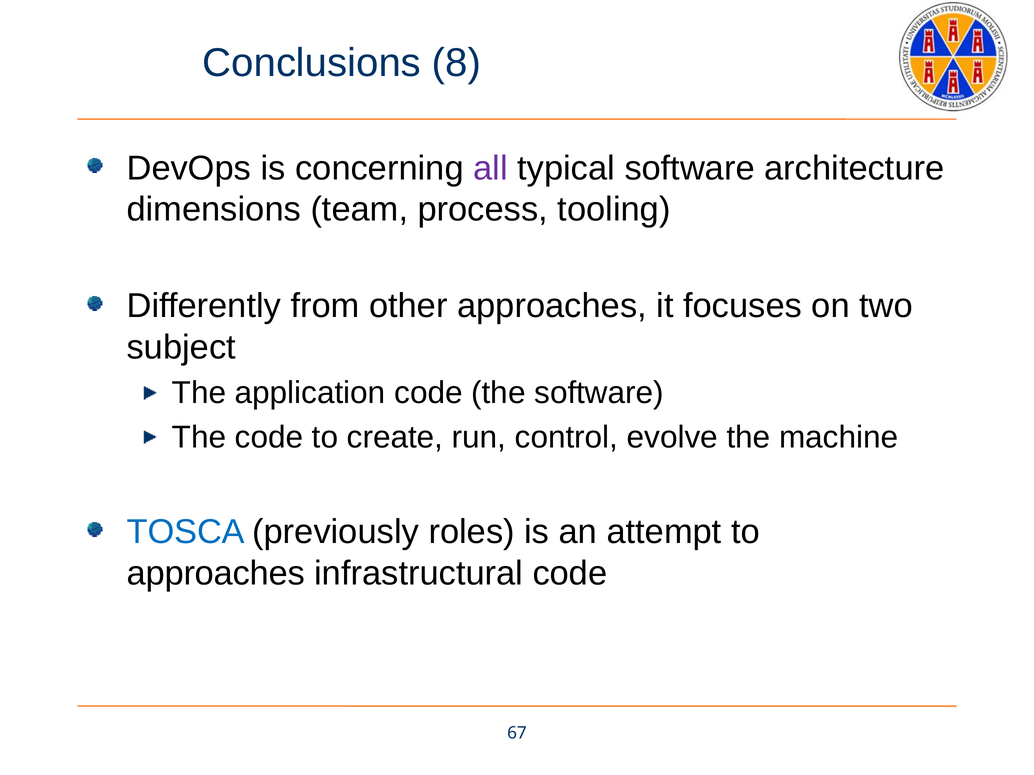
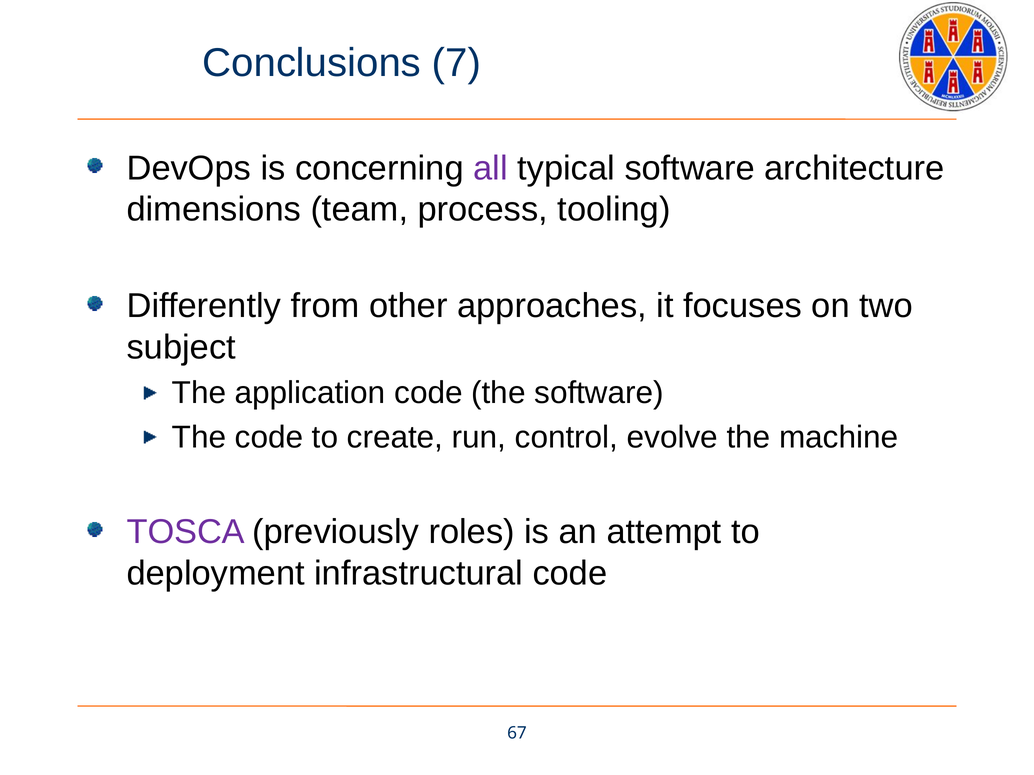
8: 8 -> 7 (457, 63)
TOSCA colour: blue -> purple (186, 532)
approaches: approaches -> deployment (216, 574)
